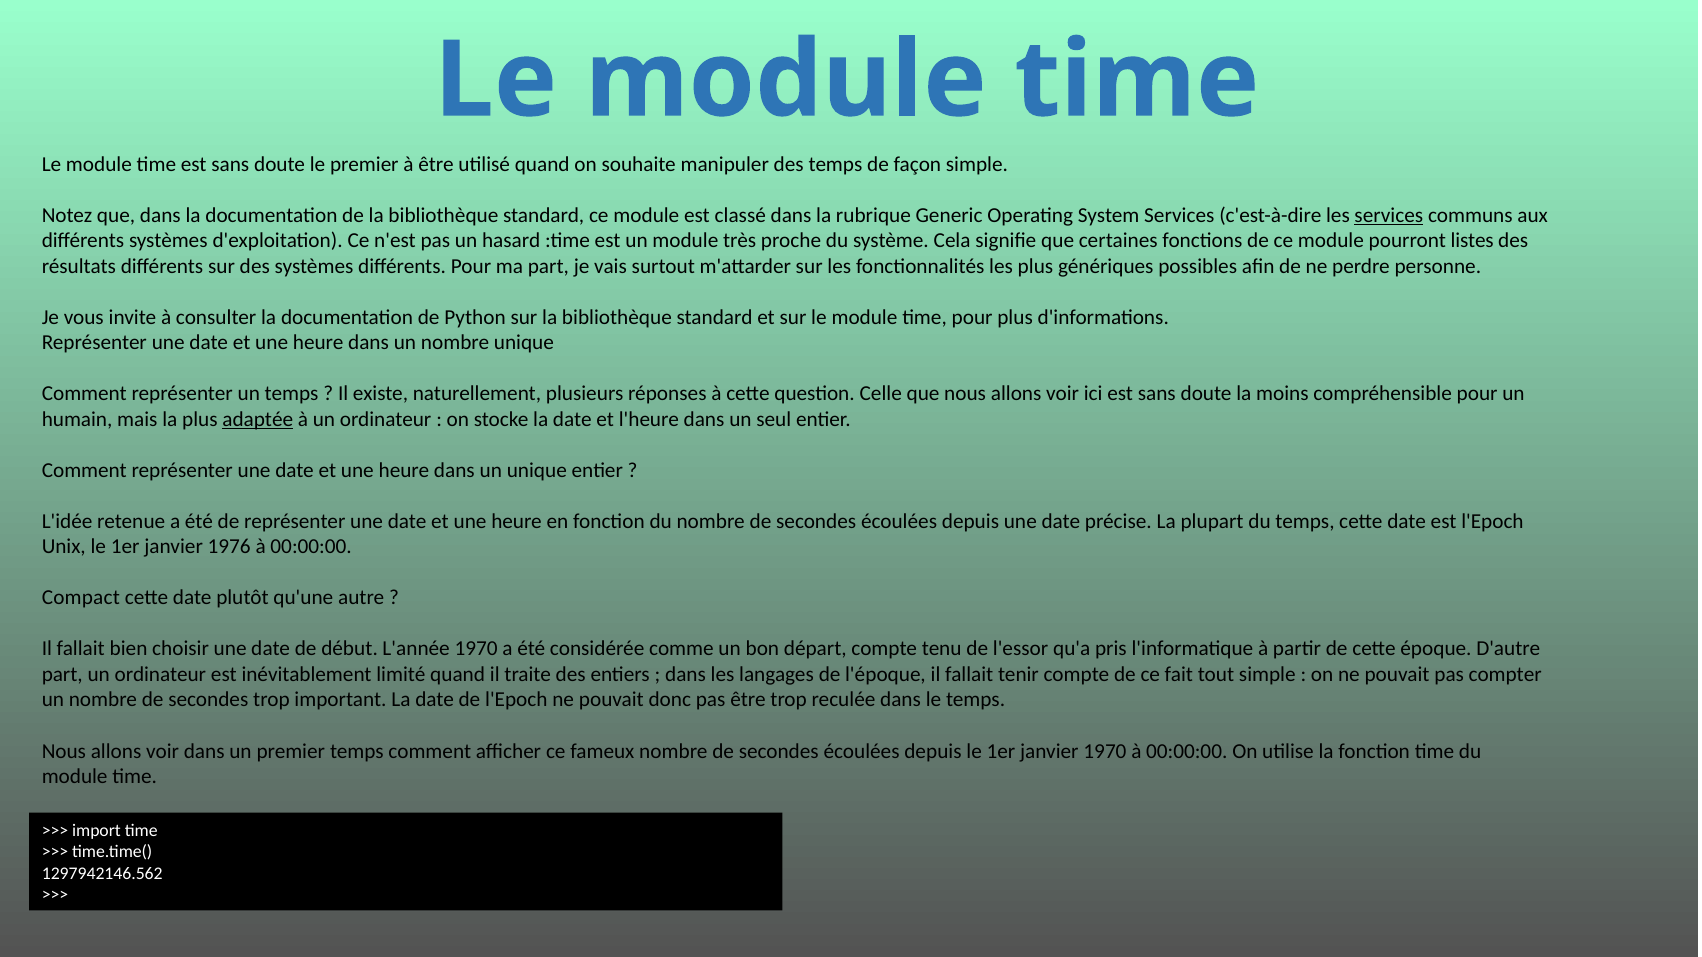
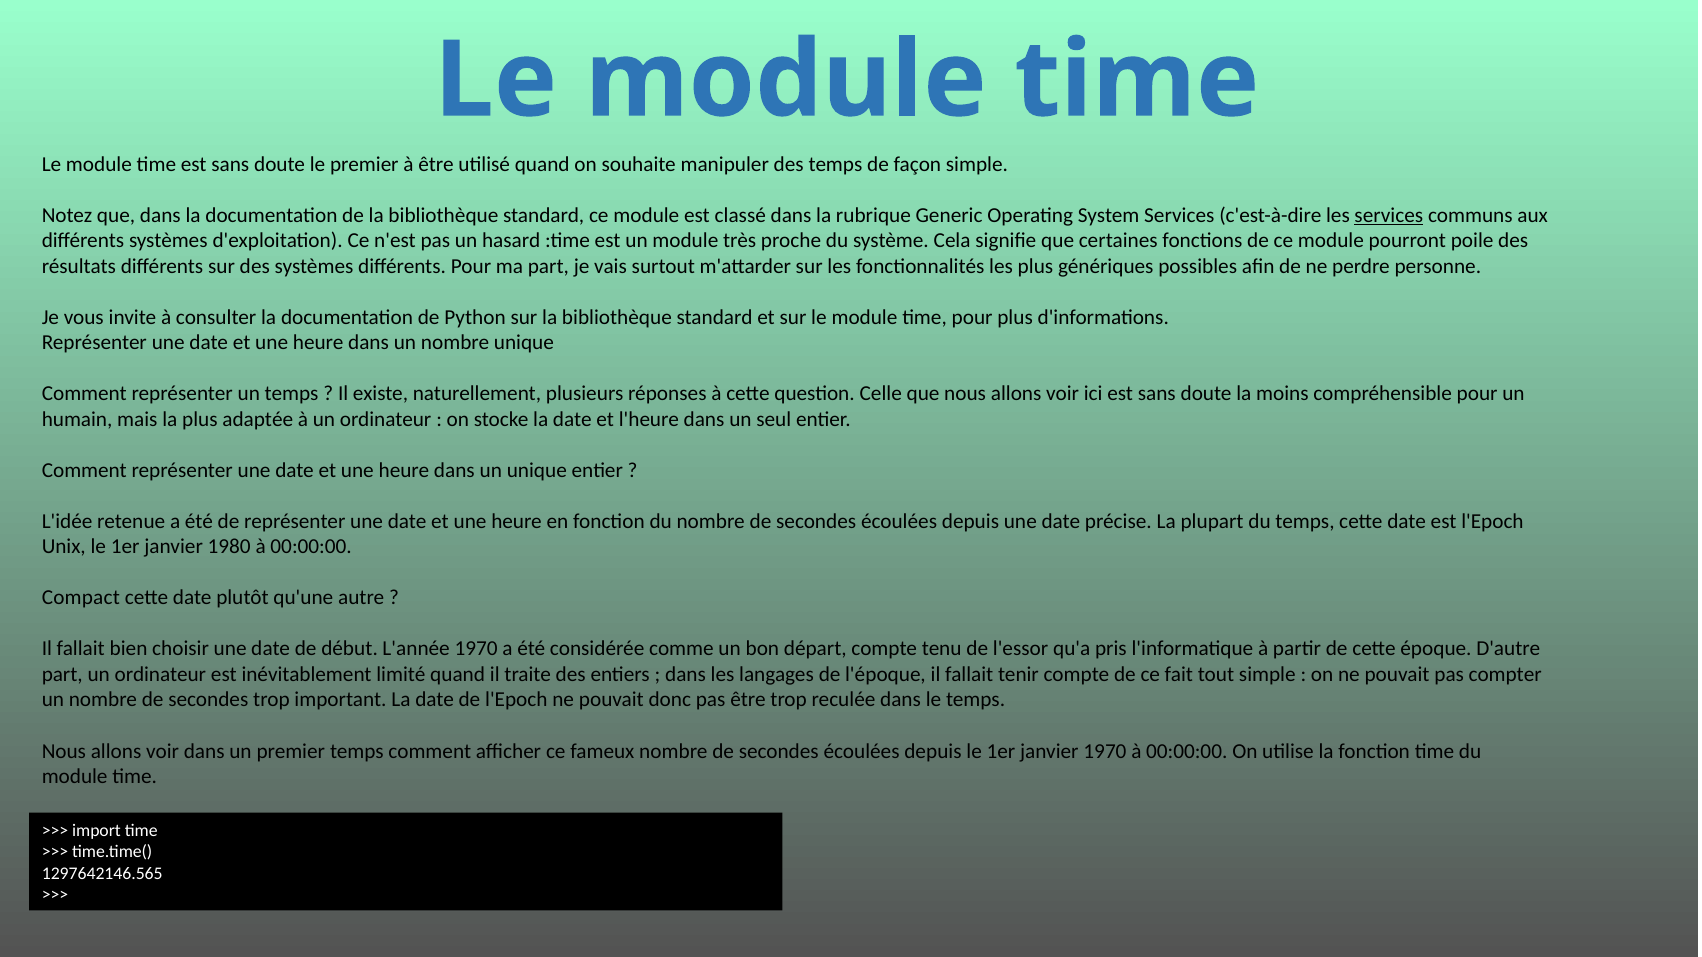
listes: listes -> poile (1472, 241)
adaptée underline: present -> none (258, 419)
1976: 1976 -> 1980 (229, 547)
1297942146.562: 1297942146.562 -> 1297642146.565 (102, 874)
